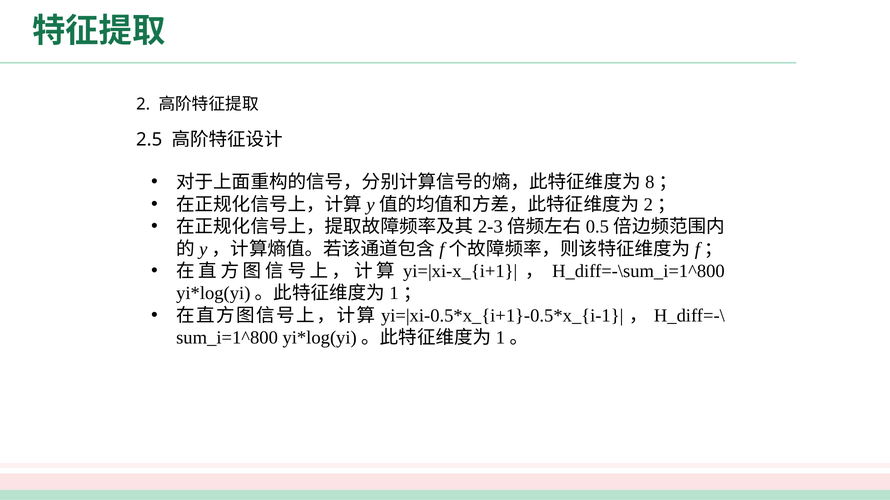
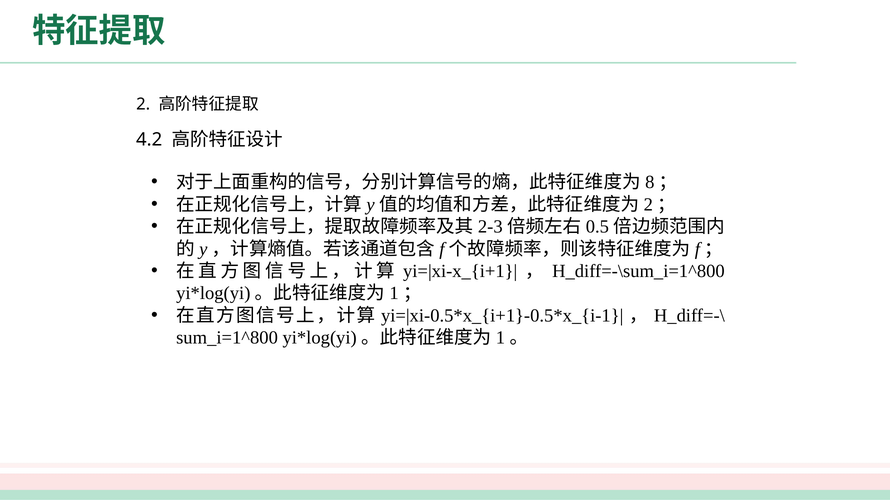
2.5: 2.5 -> 4.2 (149, 140)
